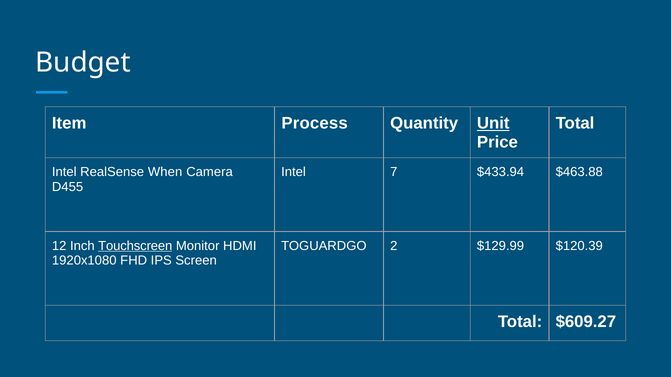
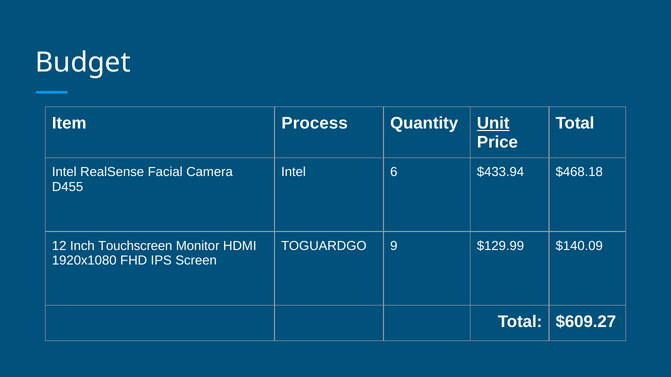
When: When -> Facial (165, 172)
7: 7 -> 6 (394, 172)
$463.88: $463.88 -> $468.18 (579, 172)
Touchscreen underline: present -> none (135, 246)
2: 2 -> 9 (394, 246)
$120.39: $120.39 -> $140.09 (579, 246)
